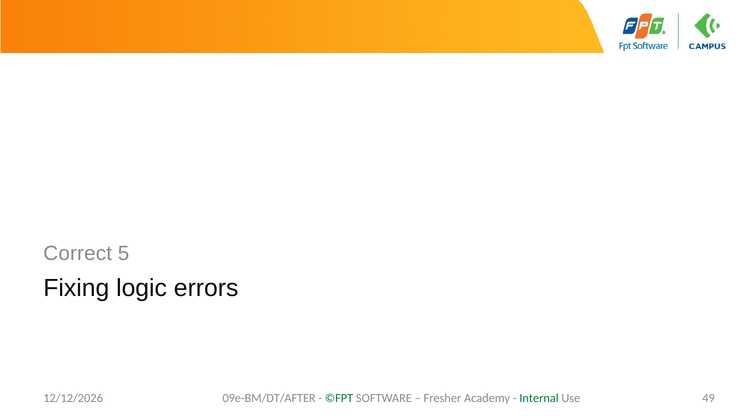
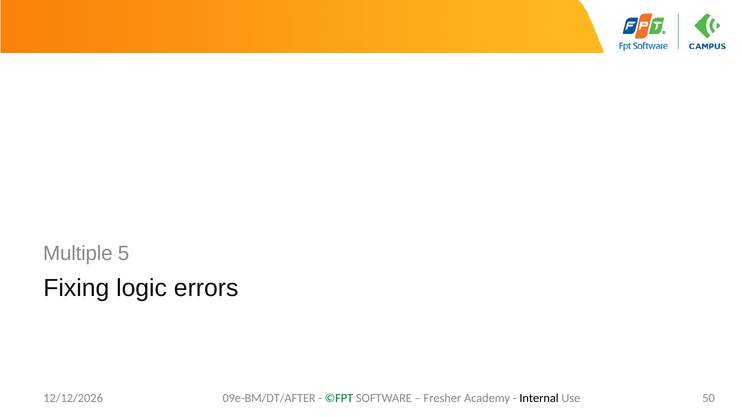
Correct: Correct -> Multiple (78, 254)
Internal colour: green -> black (539, 399)
49: 49 -> 50 (709, 399)
